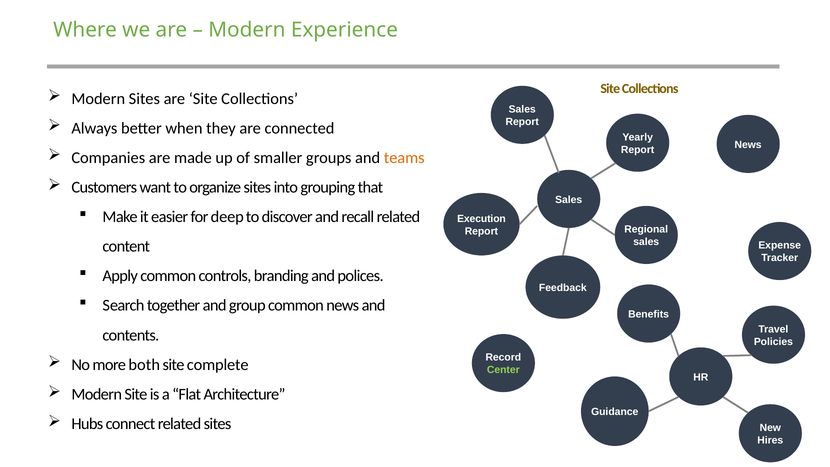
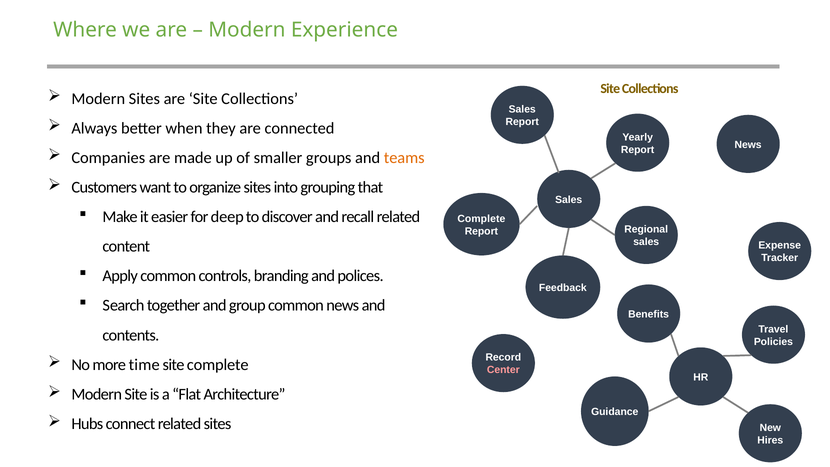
Execution: Execution -> Complete (481, 219)
both: both -> time (144, 365)
Center colour: light green -> pink (503, 370)
